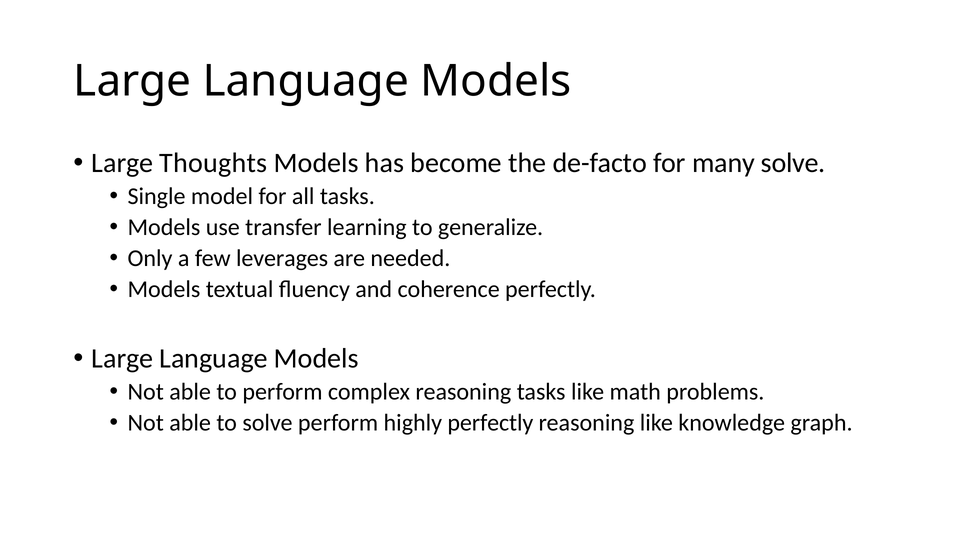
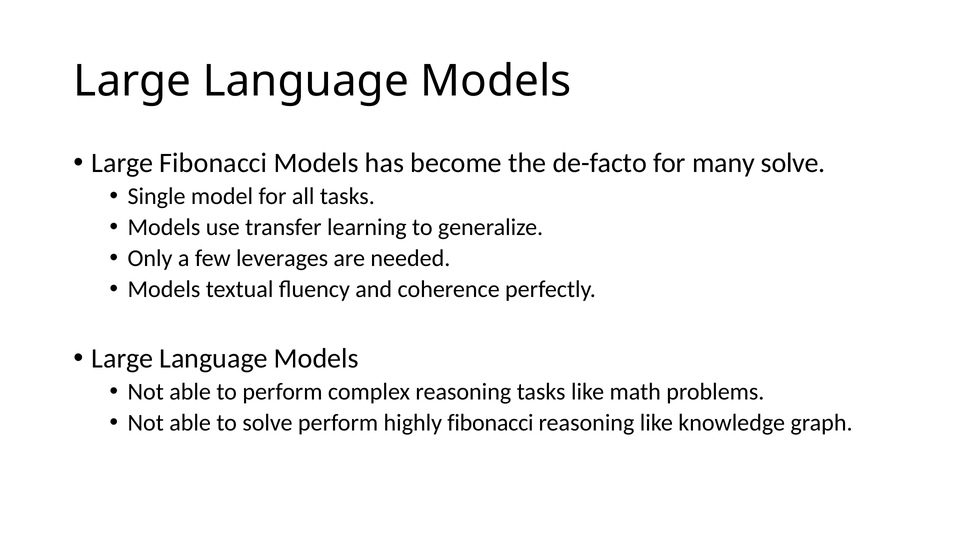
Large Thoughts: Thoughts -> Fibonacci (213, 163)
highly perfectly: perfectly -> fibonacci (490, 422)
